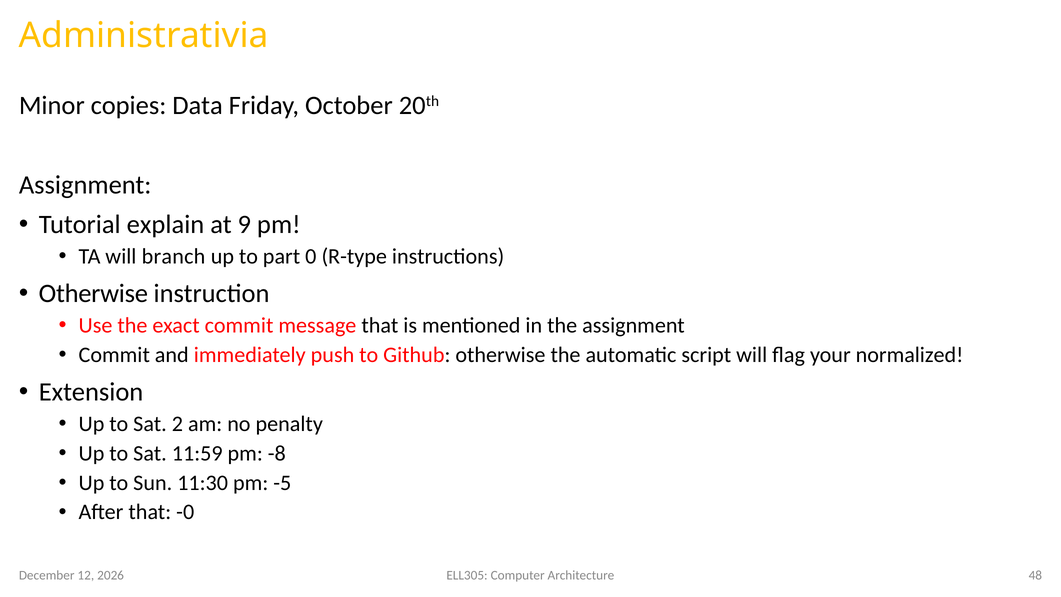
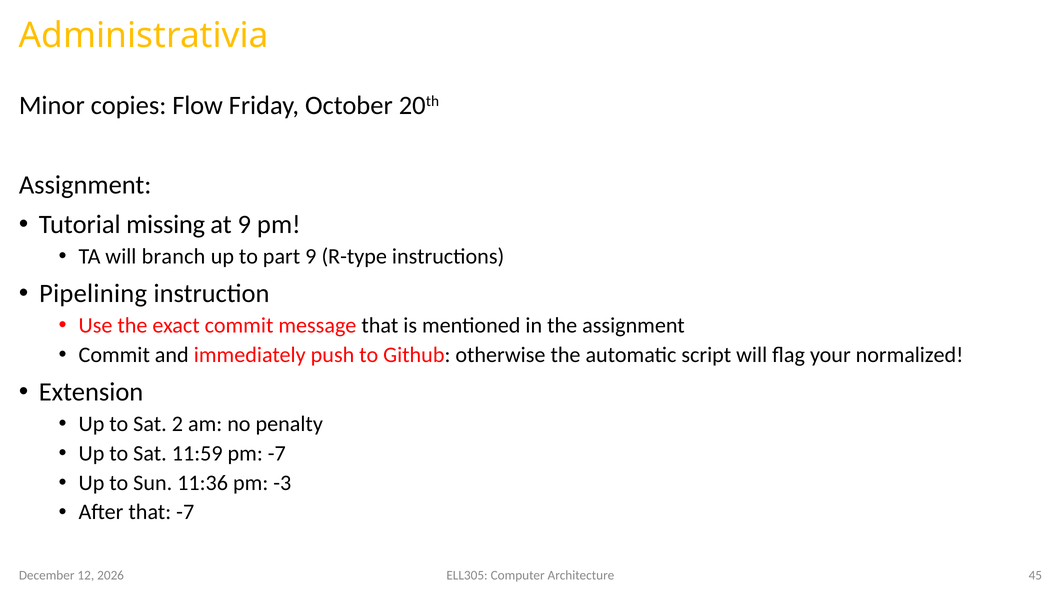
Data: Data -> Flow (198, 105)
explain: explain -> missing (166, 225)
part 0: 0 -> 9 (311, 256)
Otherwise: Otherwise -> Pipelining (93, 294)
pm -8: -8 -> -7 (277, 453)
11:30: 11:30 -> 11:36 (203, 483)
-5: -5 -> -3 (282, 483)
that -0: -0 -> -7 (185, 512)
48: 48 -> 45 (1035, 575)
